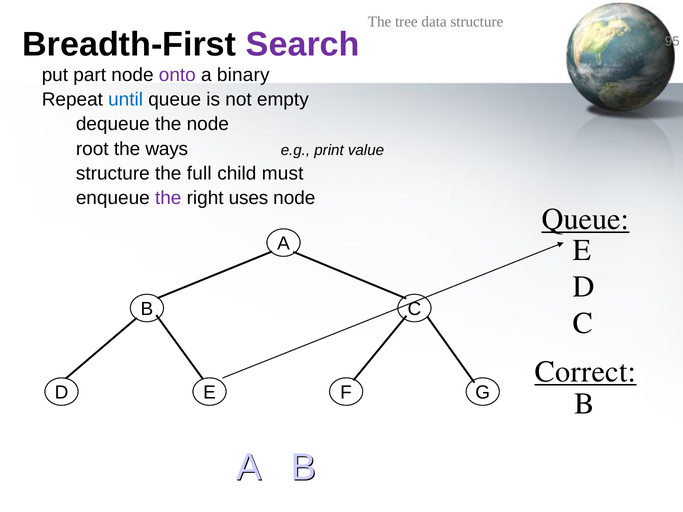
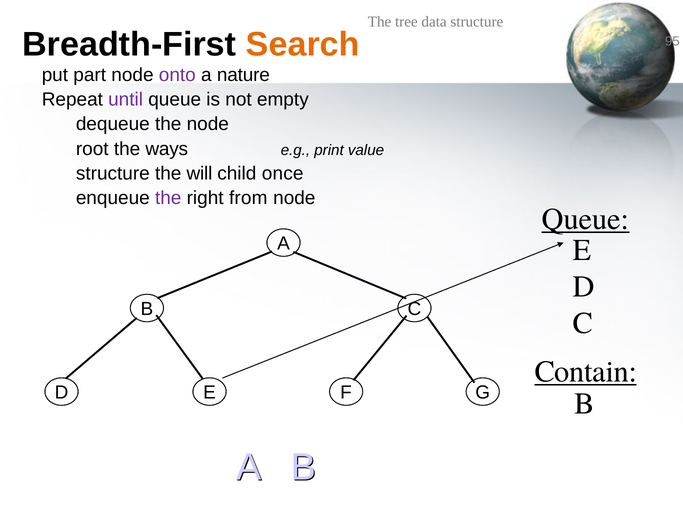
Search colour: purple -> orange (303, 44)
binary: binary -> nature (243, 75)
until colour: blue -> purple (126, 100)
full: full -> will (199, 174)
must: must -> once (283, 174)
uses: uses -> from (248, 198)
Correct: Correct -> Contain (586, 372)
